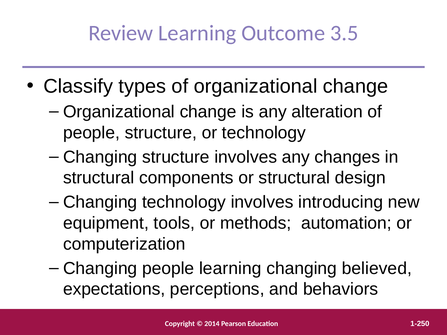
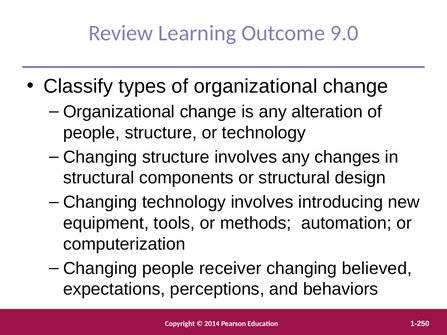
3.5: 3.5 -> 9.0 (344, 33)
people learning: learning -> receiver (230, 269)
